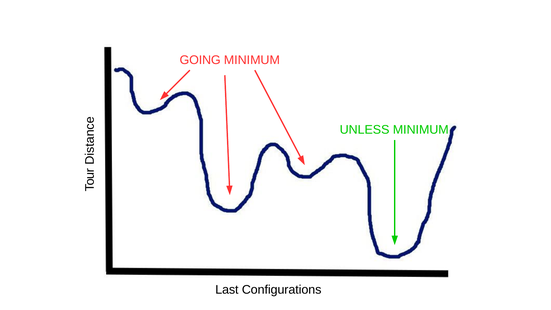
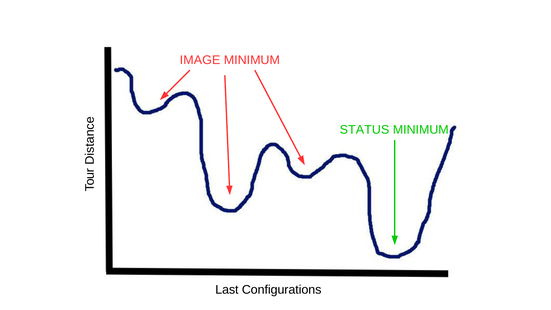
GOING: GOING -> IMAGE (200, 60)
UNLESS: UNLESS -> STATUS (364, 130)
